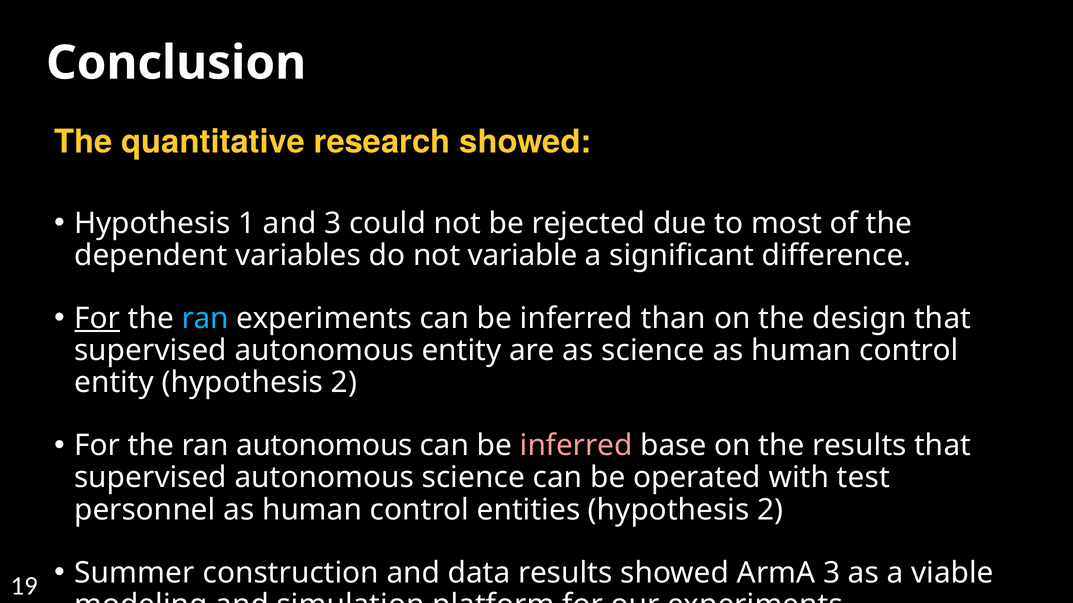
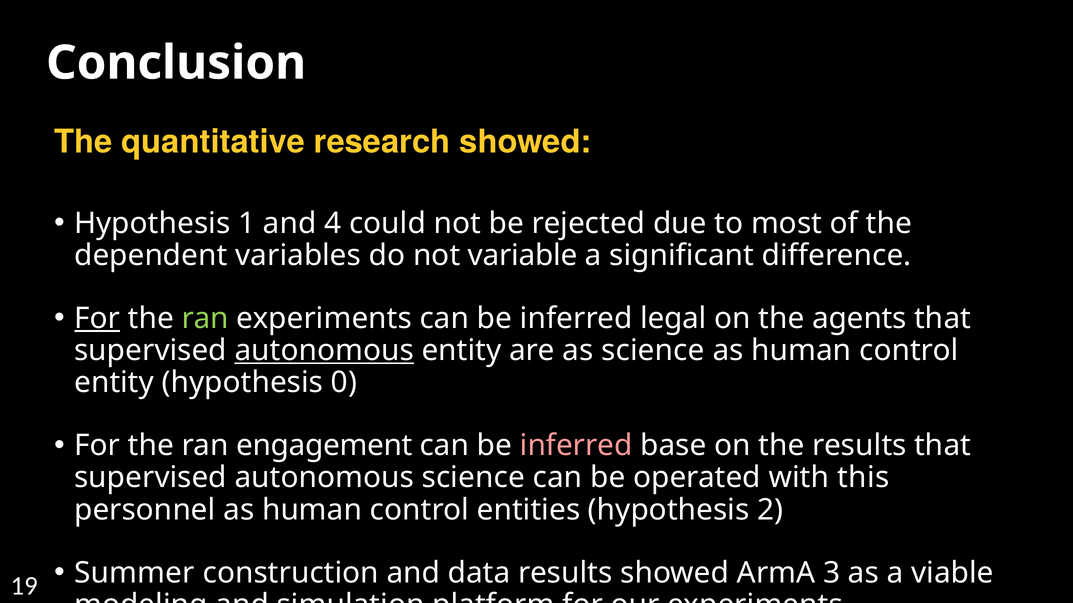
and 3: 3 -> 4 (333, 223)
ran colour: light blue -> light green (205, 319)
than: than -> legal (673, 319)
design: design -> agents (860, 319)
autonomous underline: none -> present (324, 351)
entity hypothesis 2: 2 -> 0 (344, 383)
ran autonomous: autonomous -> engagement (324, 446)
test: test -> this (863, 478)
